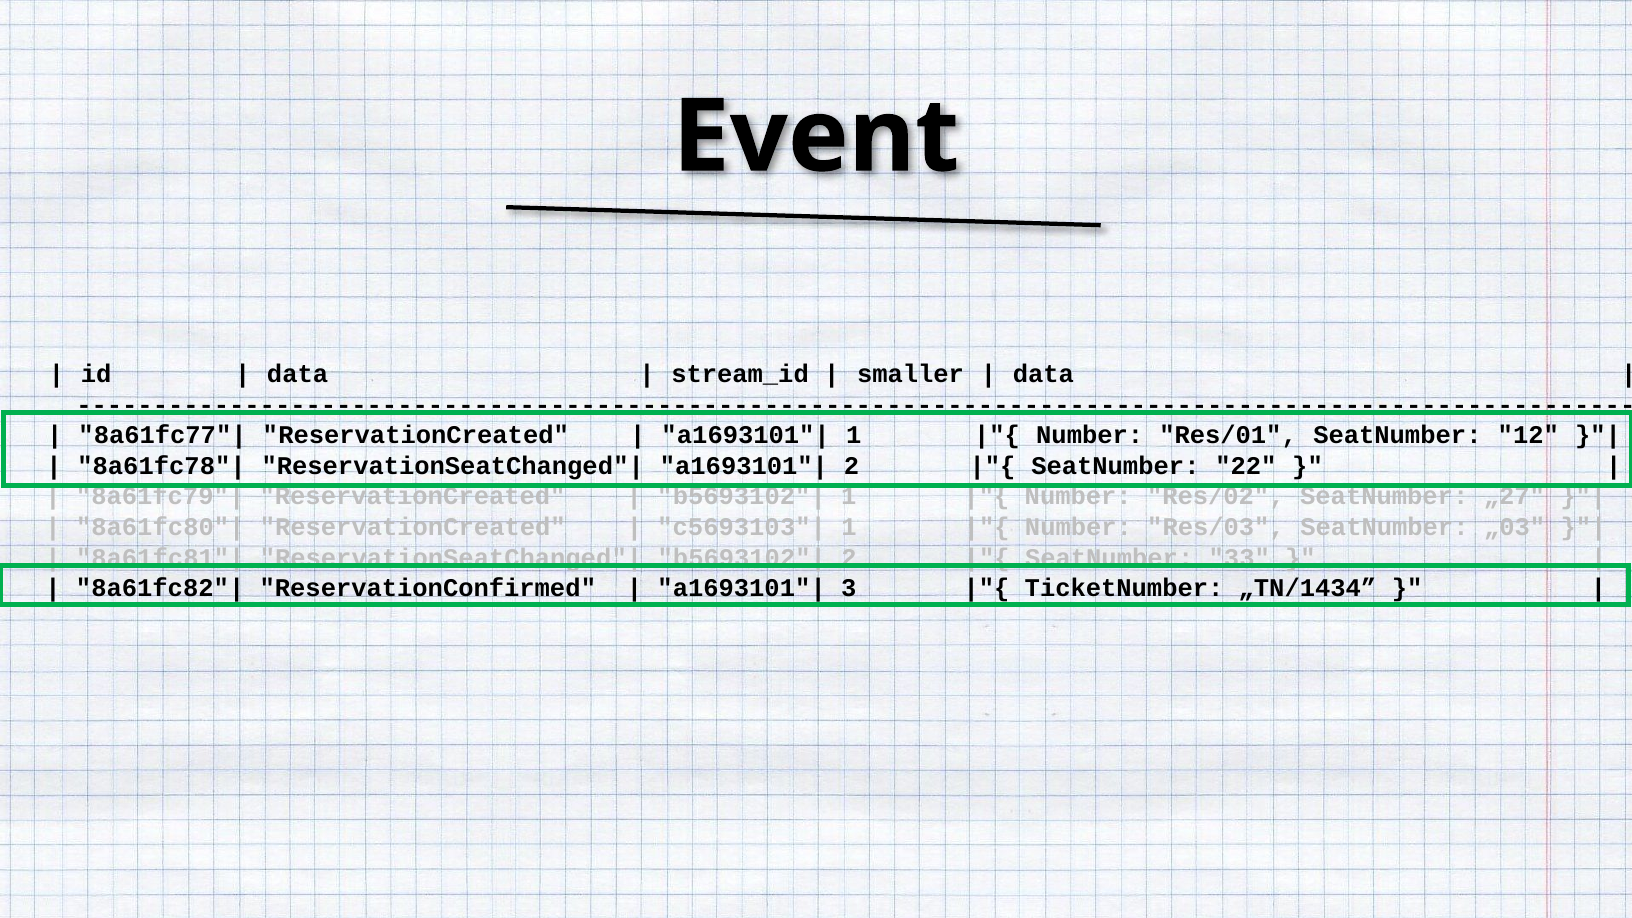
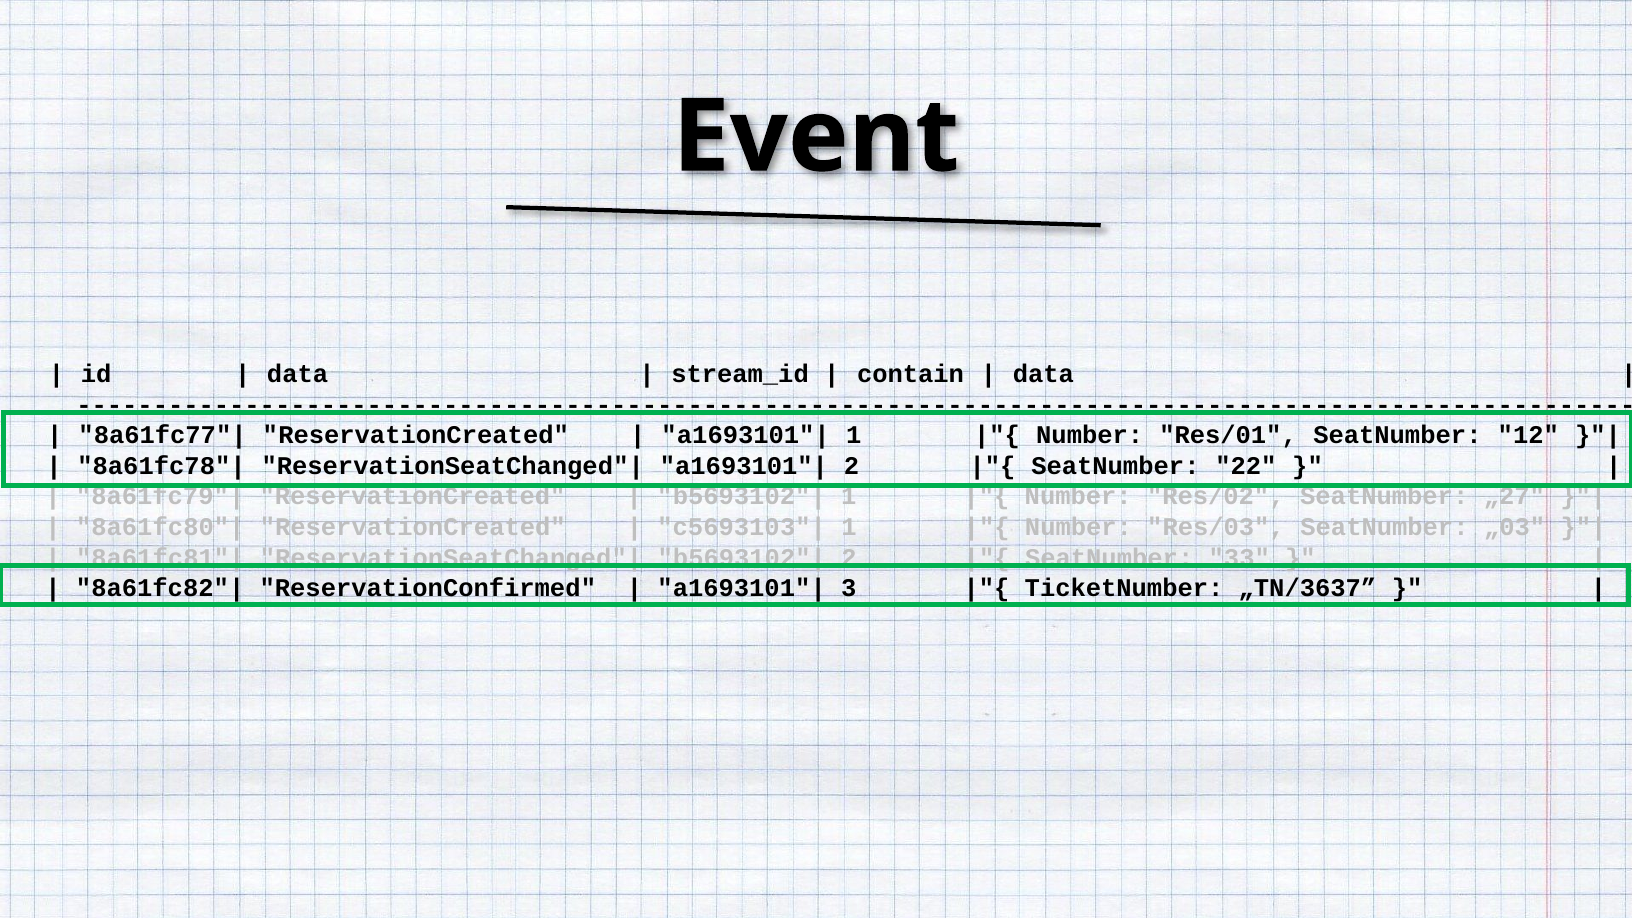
smaller: smaller -> contain (911, 374)
„TN/1434: „TN/1434 -> „TN/3637 (1307, 588)
